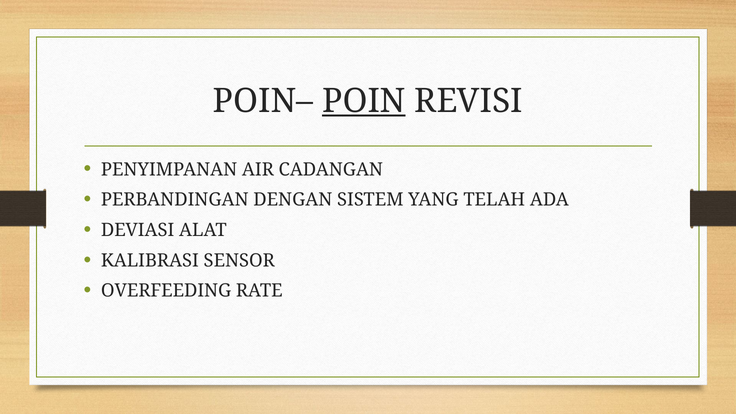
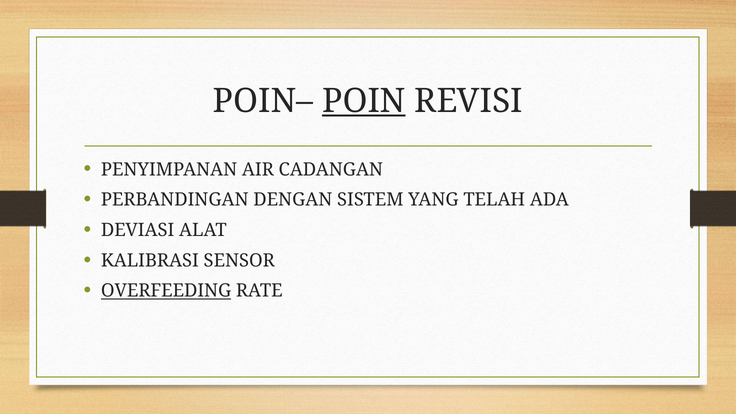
OVERFEEDING underline: none -> present (166, 291)
